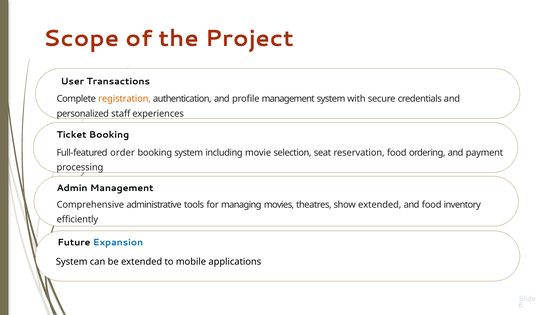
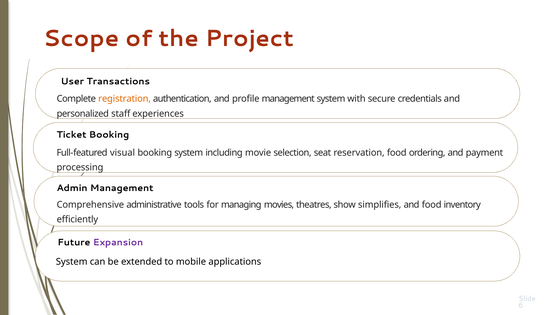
order: order -> visual (122, 152)
show extended: extended -> simplifies (380, 204)
Expansion colour: blue -> purple (118, 242)
